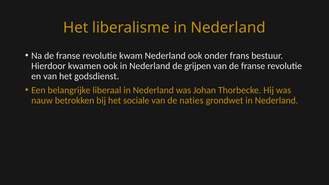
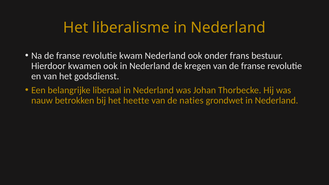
grijpen: grijpen -> kregen (198, 66)
sociale: sociale -> heette (136, 101)
